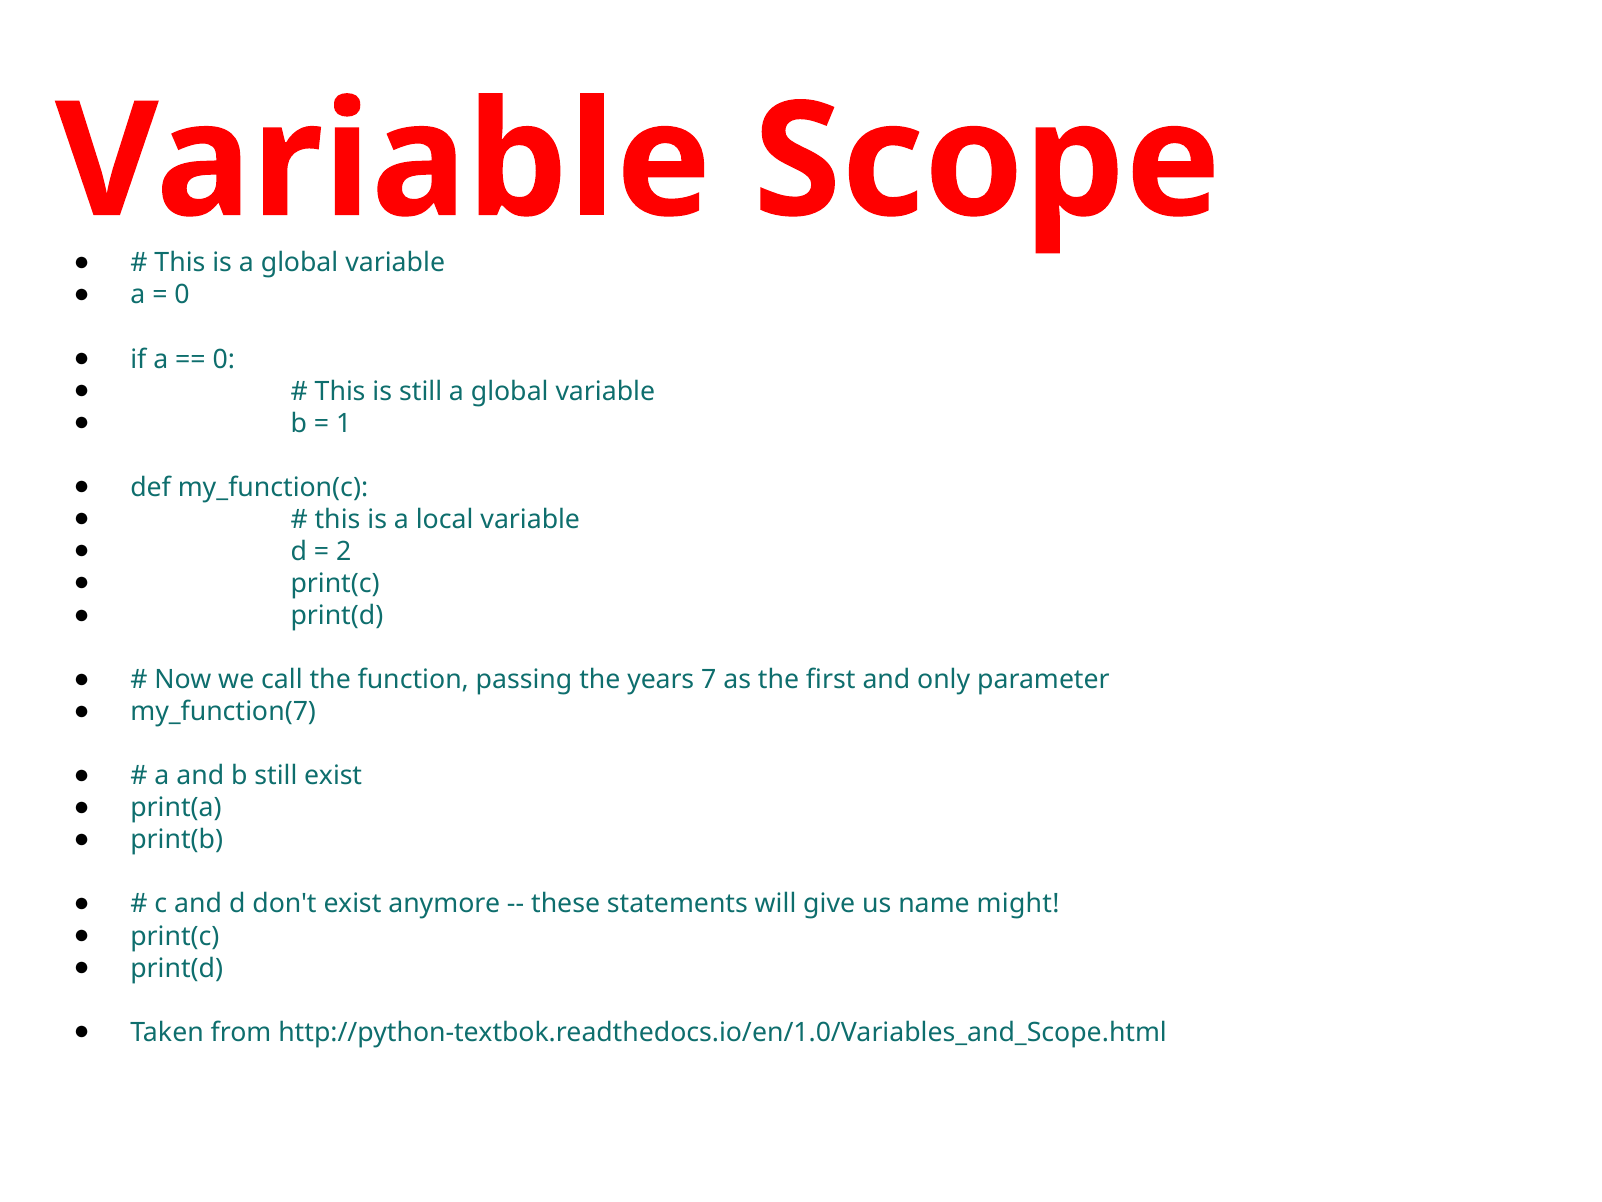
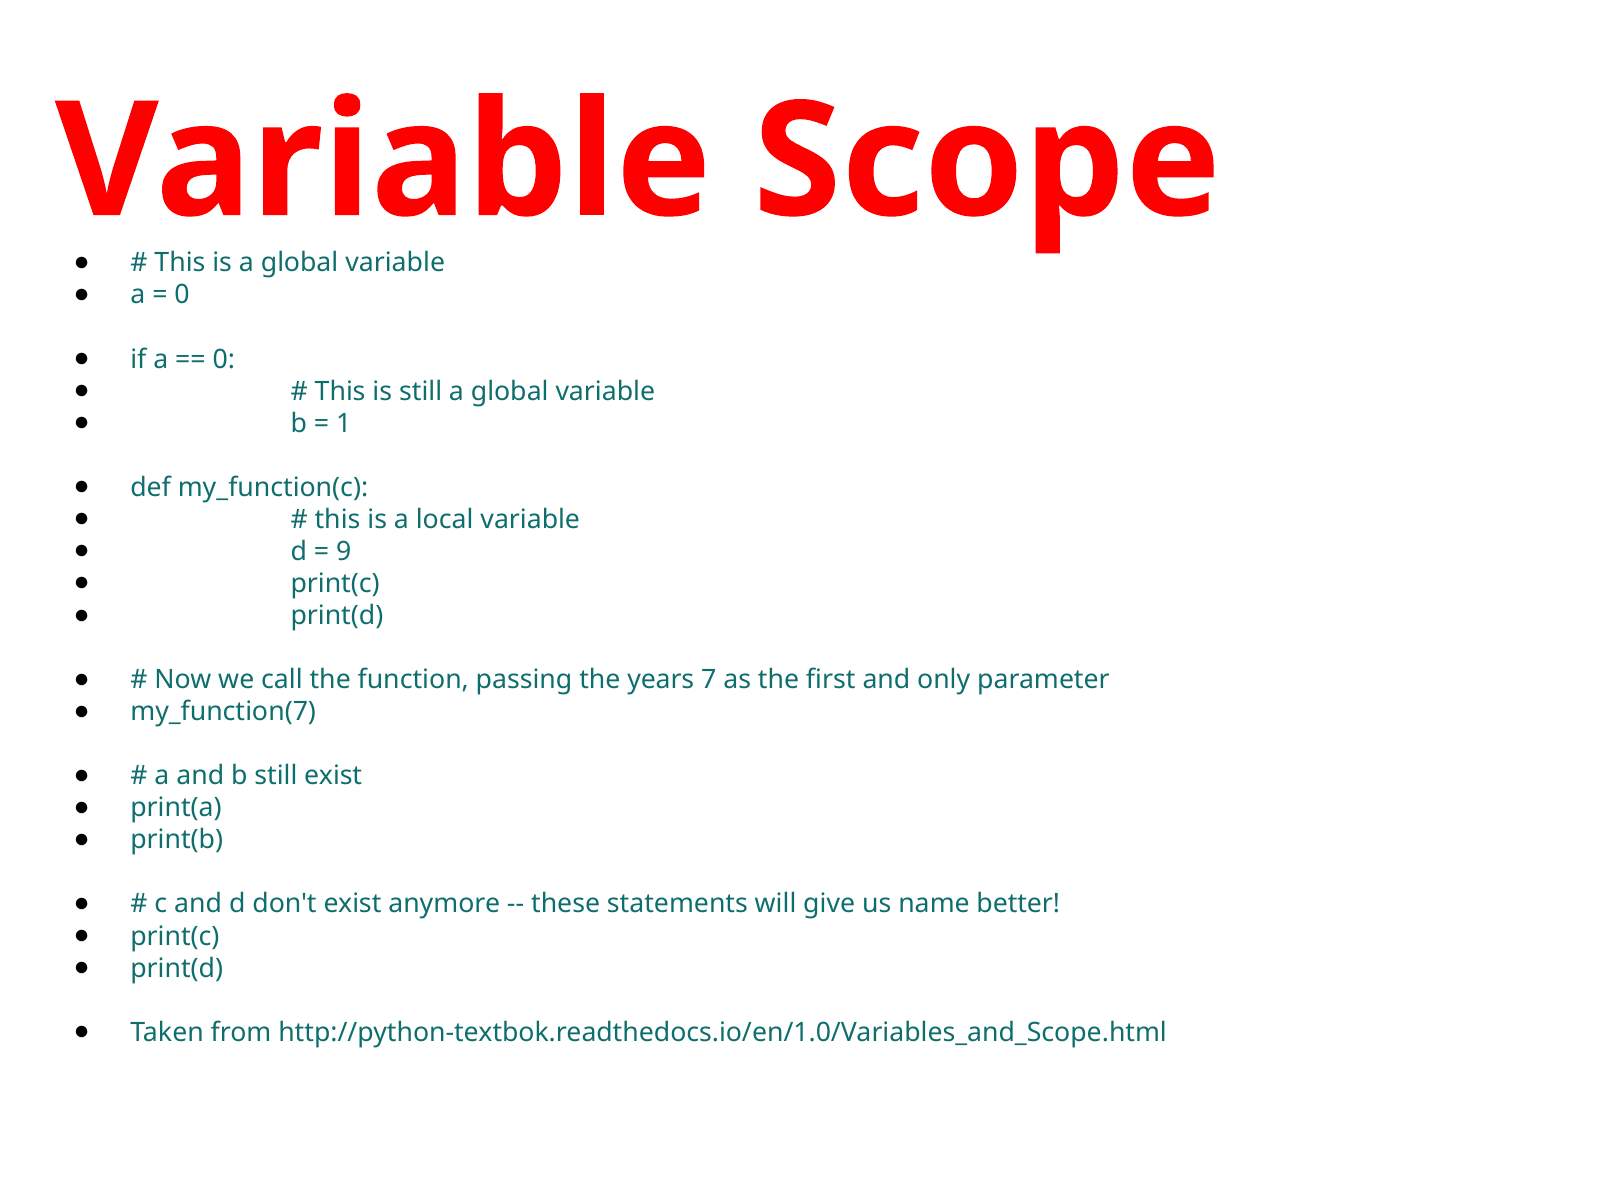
2: 2 -> 9 (344, 551)
might: might -> better (1018, 904)
